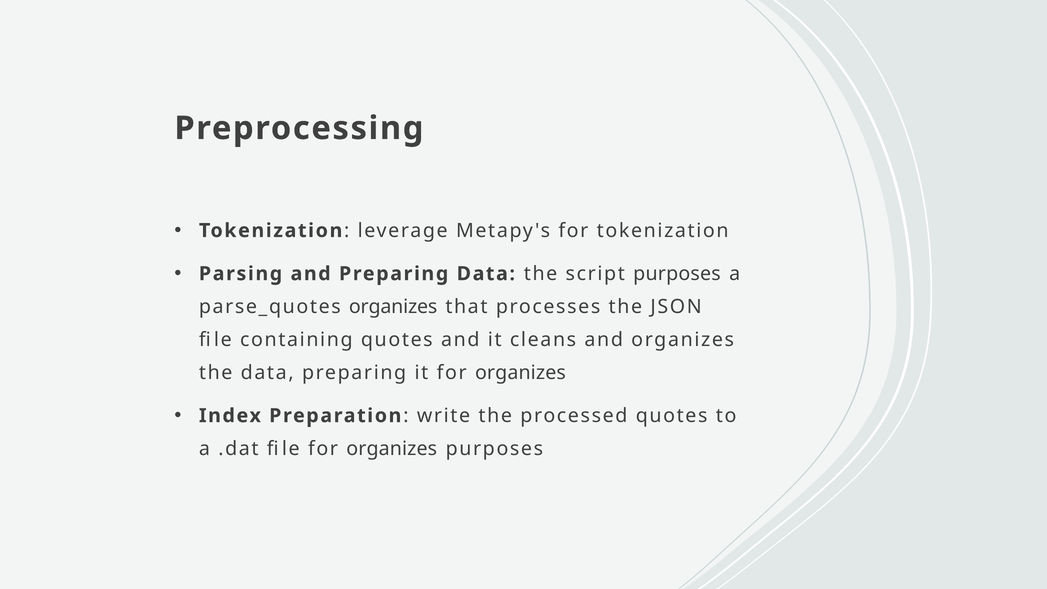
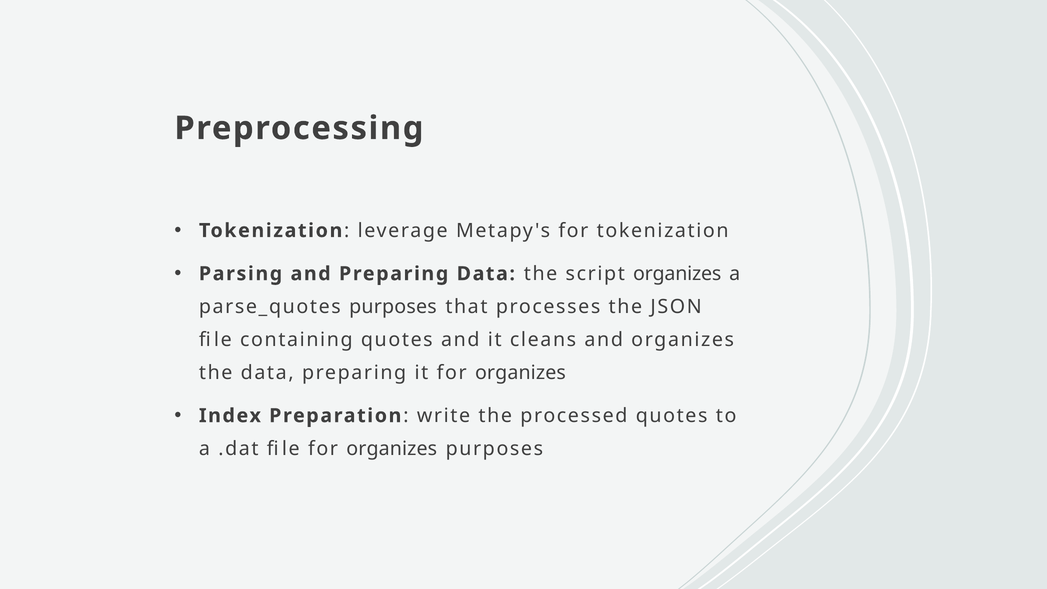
script purposes: purposes -> organizes (677, 274)
parse_quotes organizes: organizes -> purposes (393, 307)
